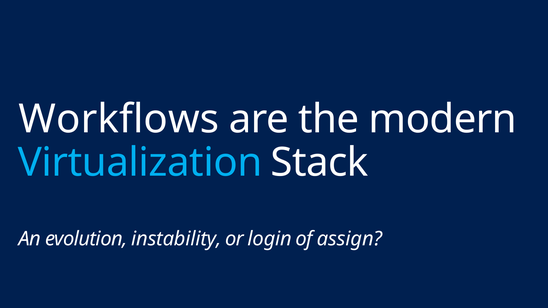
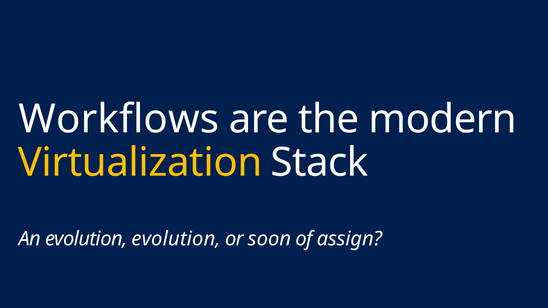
Virtualization colour: light blue -> yellow (140, 163)
evolution instability: instability -> evolution (176, 239)
login: login -> soon (270, 239)
